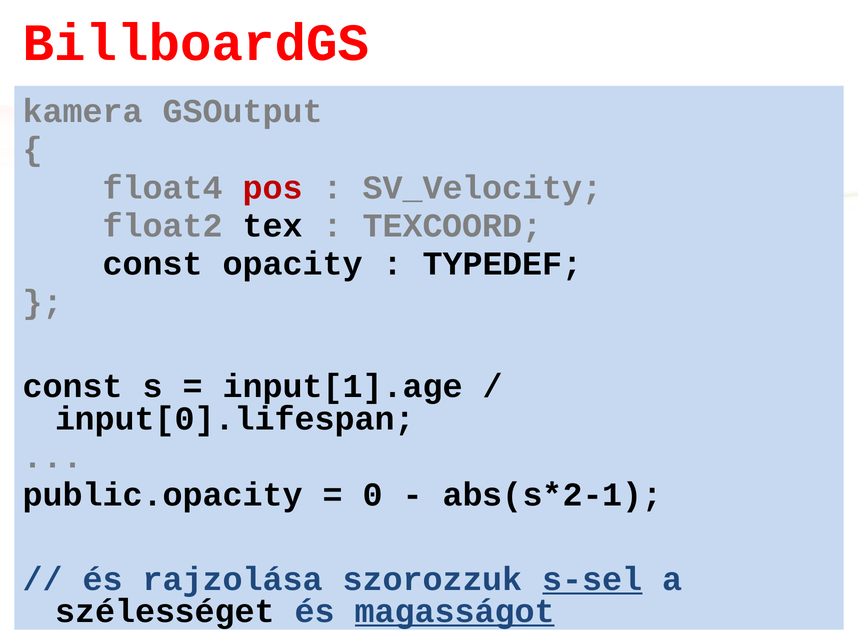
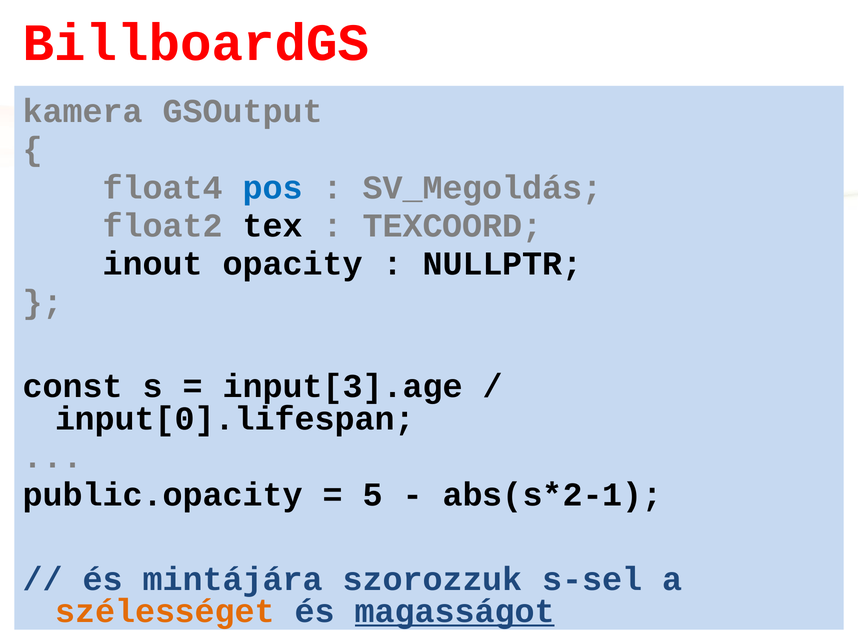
pos colour: red -> blue (273, 187)
SV_Velocity: SV_Velocity -> SV_Megoldás (483, 187)
const: const -> inout (153, 264)
TYPEDEF: TYPEDEF -> NULLPTR (503, 264)
input[1].age: input[1].age -> input[3].age (343, 386)
0: 0 -> 5 (373, 494)
rajzolása: rajzolása -> mintájára (233, 579)
s-sel underline: present -> none (592, 579)
szélességet colour: black -> orange (165, 611)
